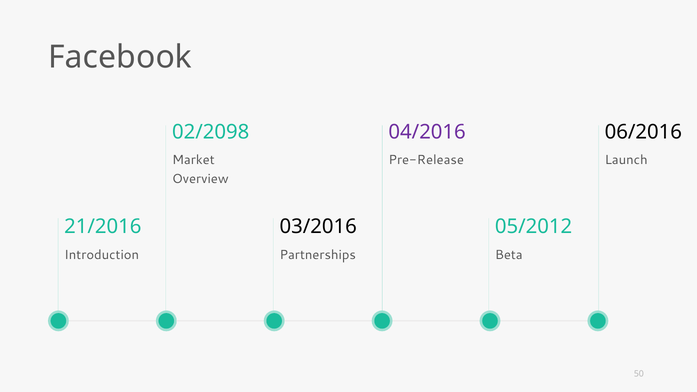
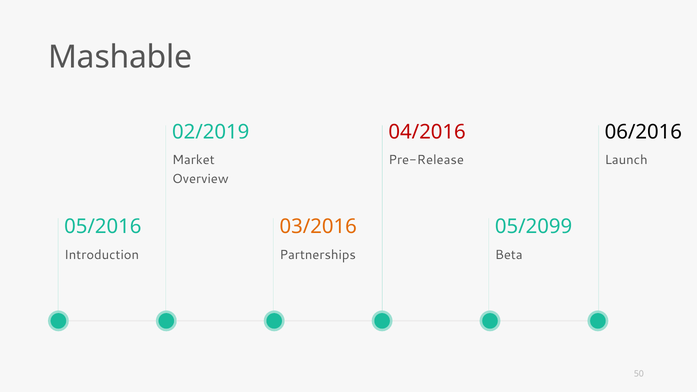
Facebook: Facebook -> Mashable (120, 57)
02/2098: 02/2098 -> 02/2019 (211, 132)
04/2016 colour: purple -> red (427, 132)
21/2016: 21/2016 -> 05/2016 (103, 227)
03/2016 colour: black -> orange (318, 227)
05/2012: 05/2012 -> 05/2099 (534, 227)
